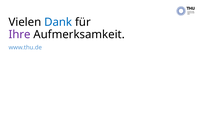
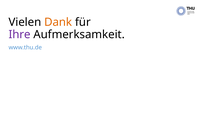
Dank colour: blue -> orange (58, 22)
